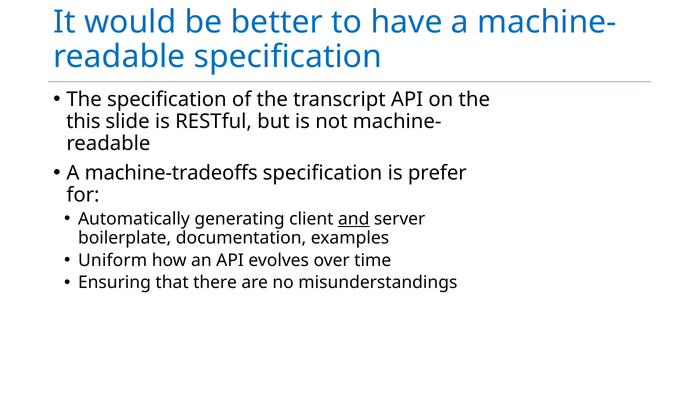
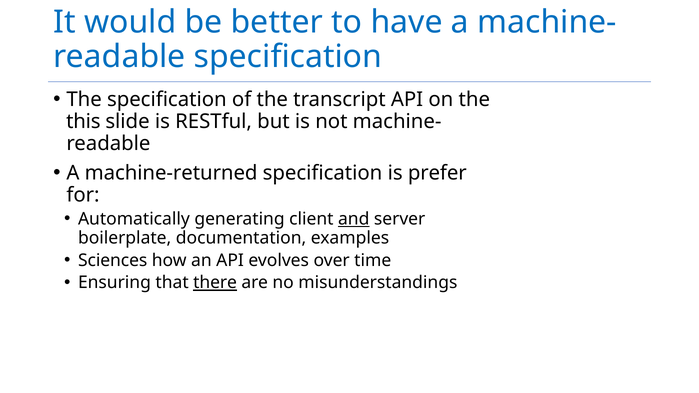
machine-tradeoffs: machine-tradeoffs -> machine-returned (171, 173)
Uniform: Uniform -> Sciences (113, 260)
there underline: none -> present (215, 283)
